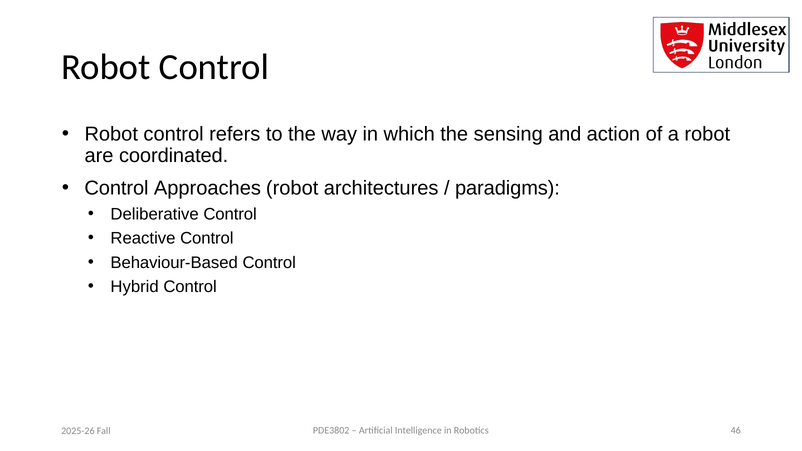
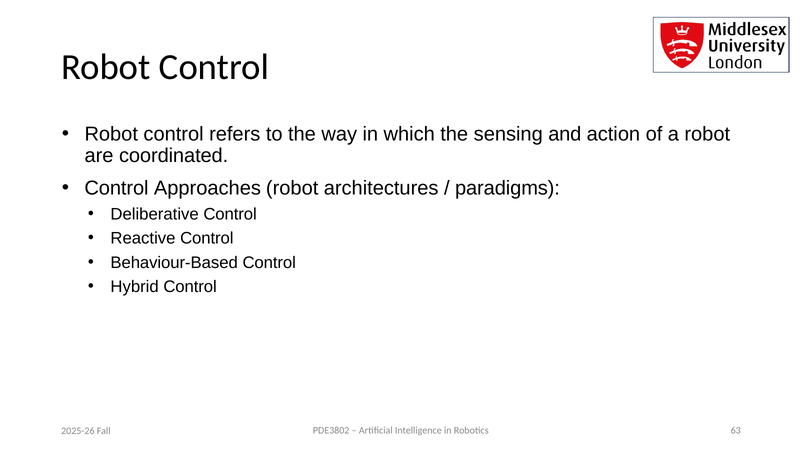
46: 46 -> 63 (736, 431)
